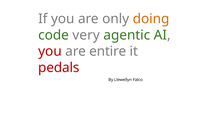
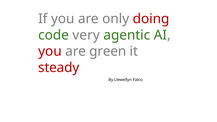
doing colour: orange -> red (151, 19)
entire: entire -> green (108, 51)
pedals: pedals -> steady (59, 68)
